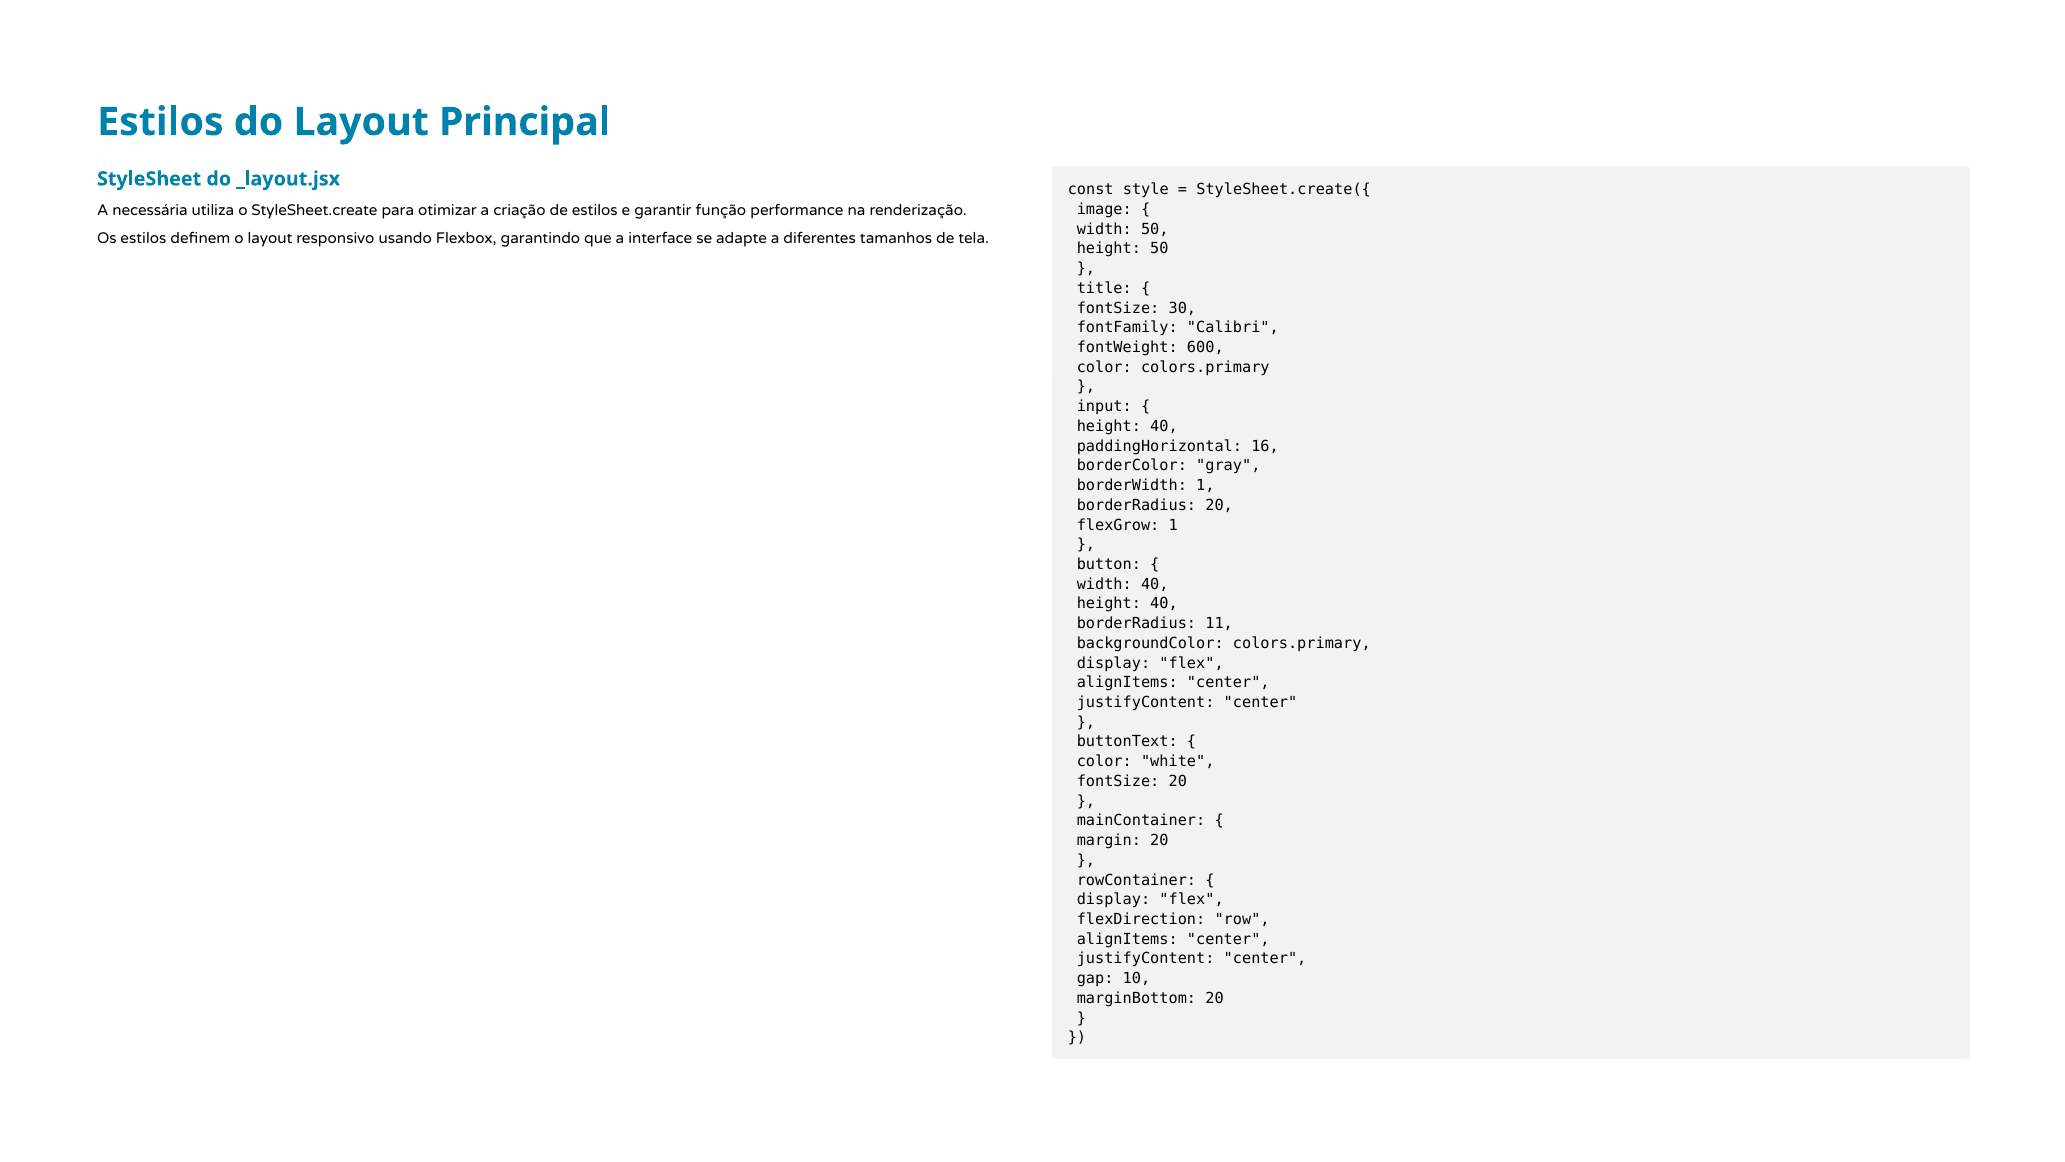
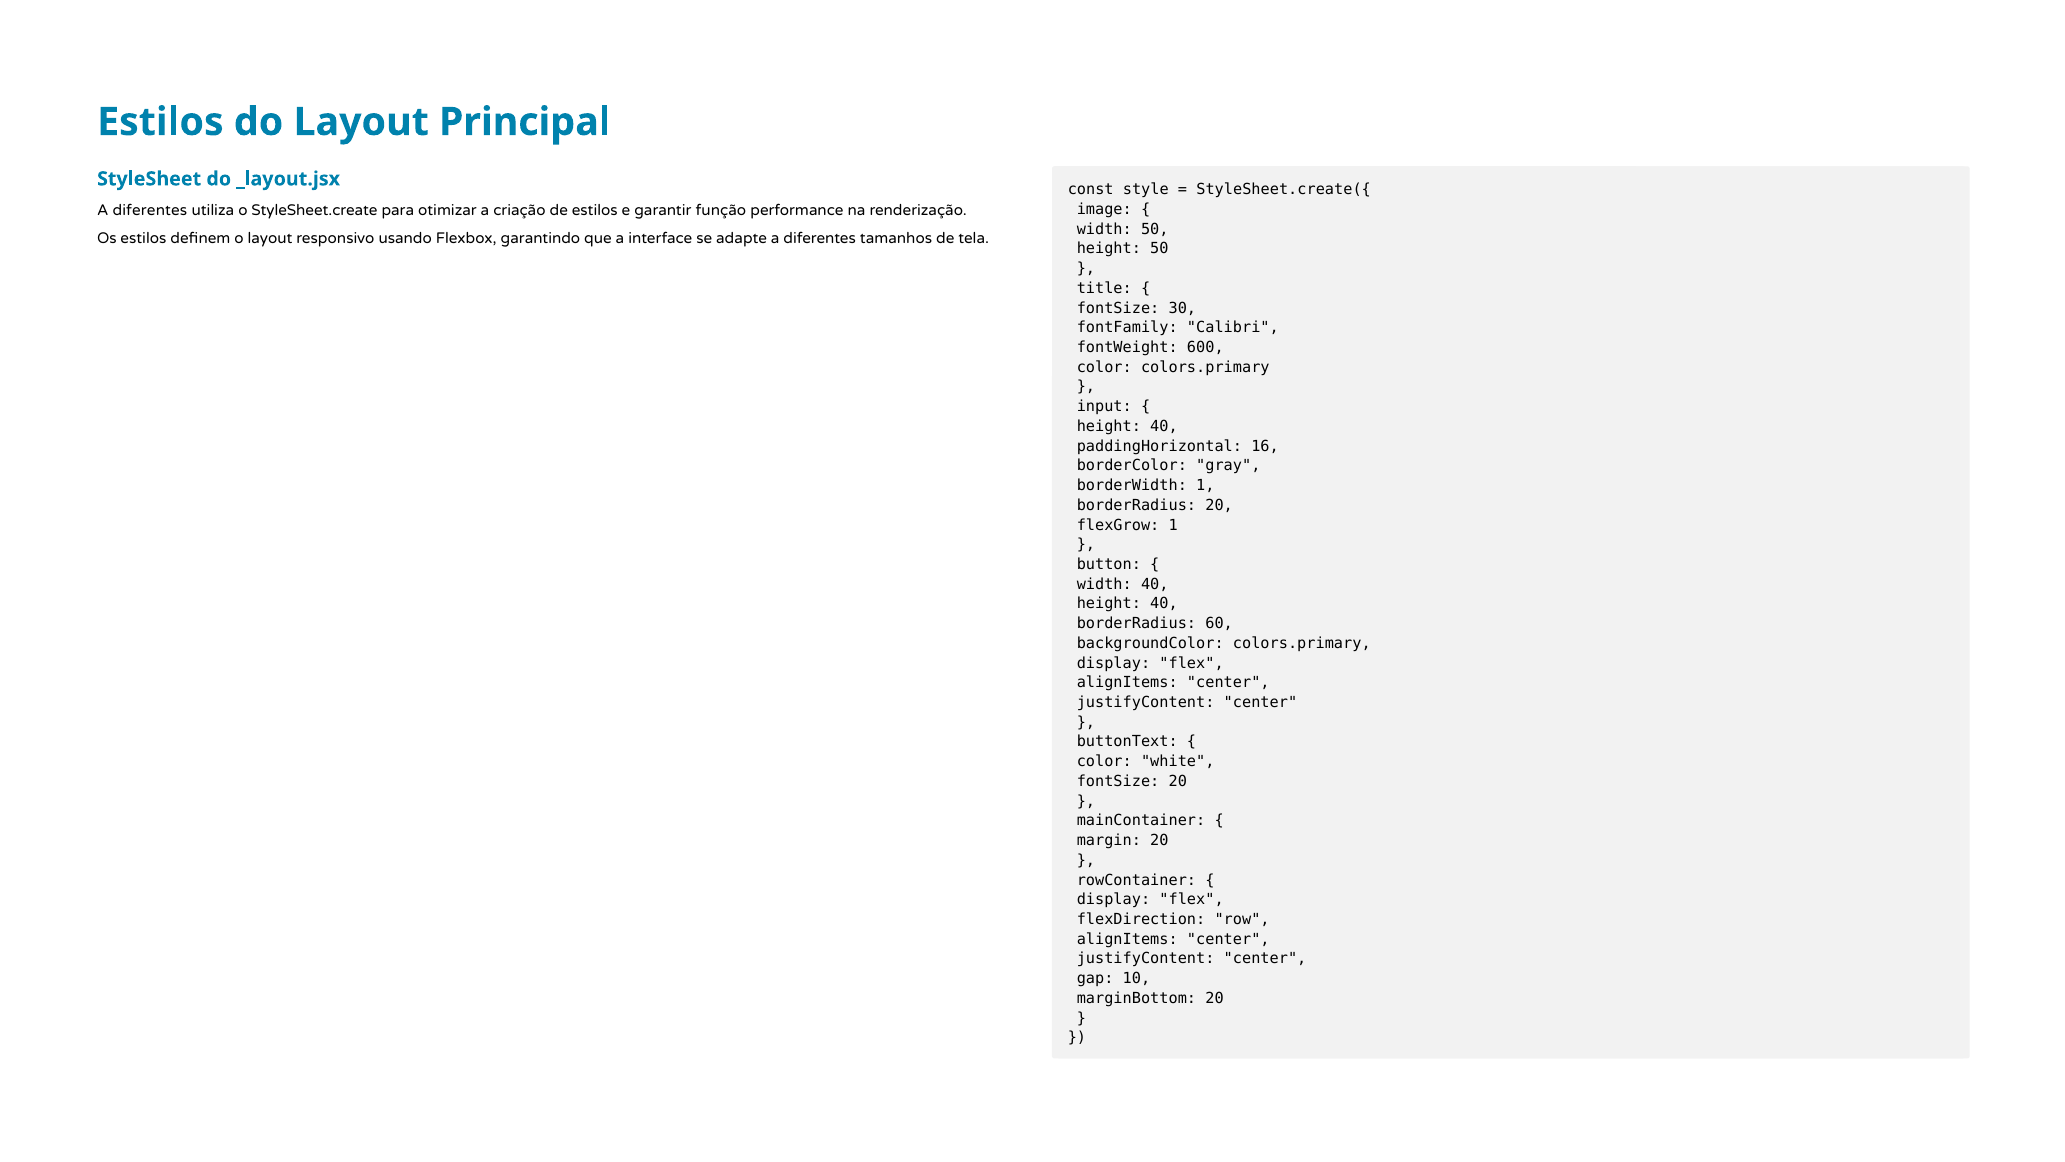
necessária: necessária -> diferentes (150, 210)
11: 11 -> 60 (1219, 623)
